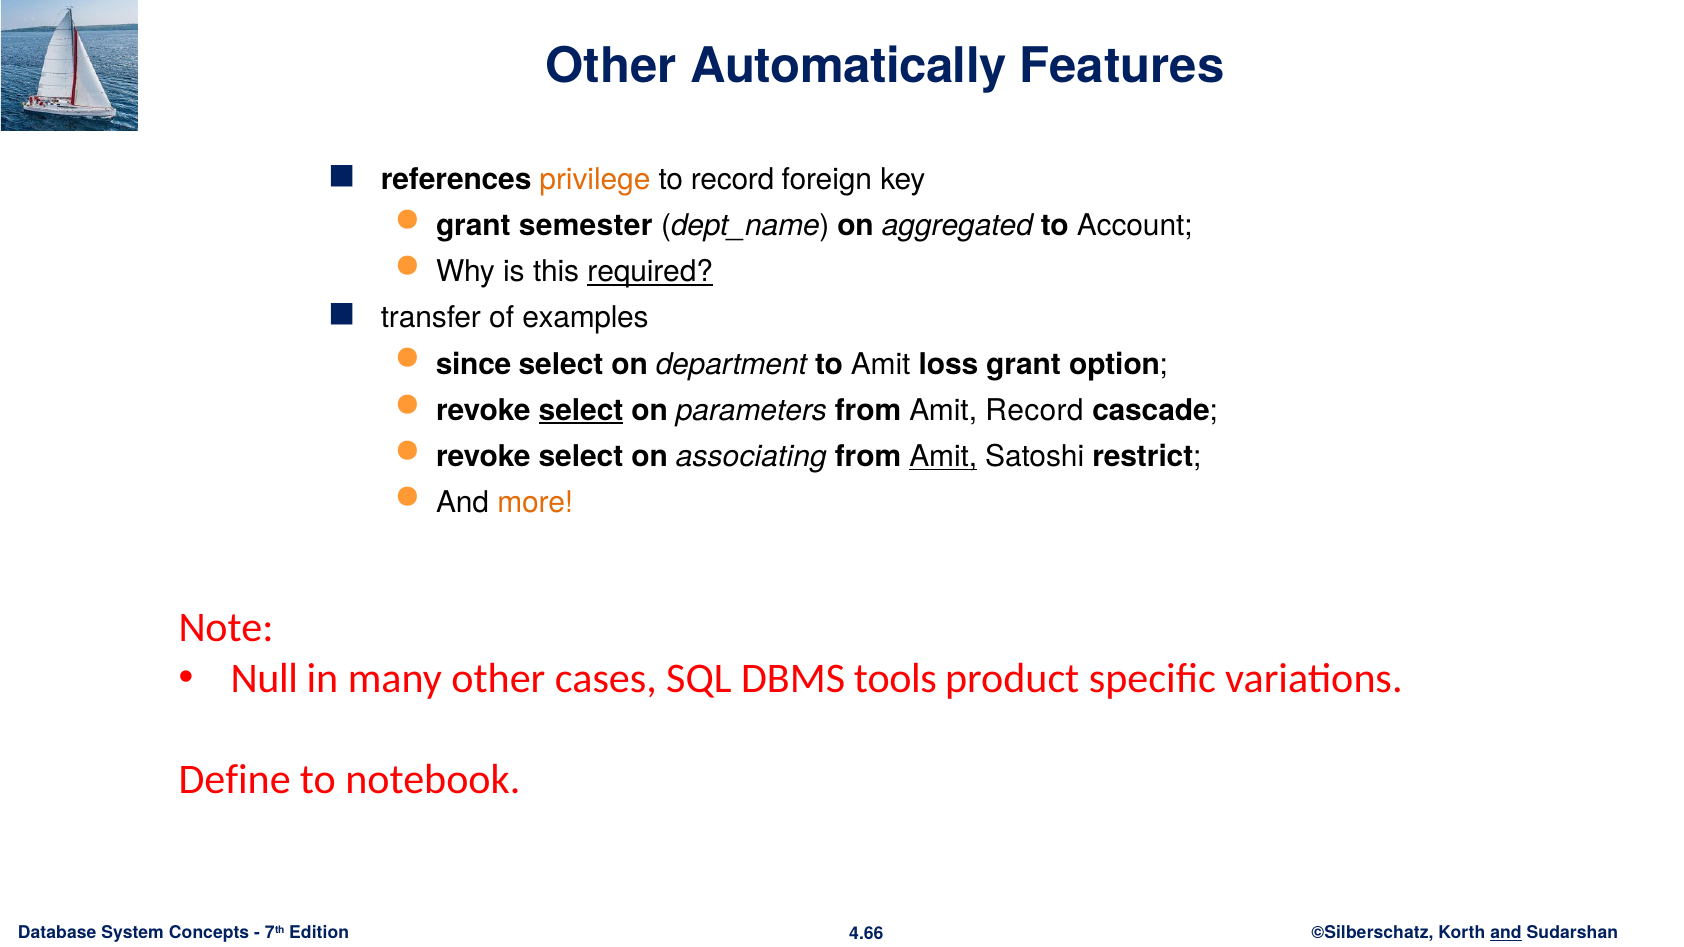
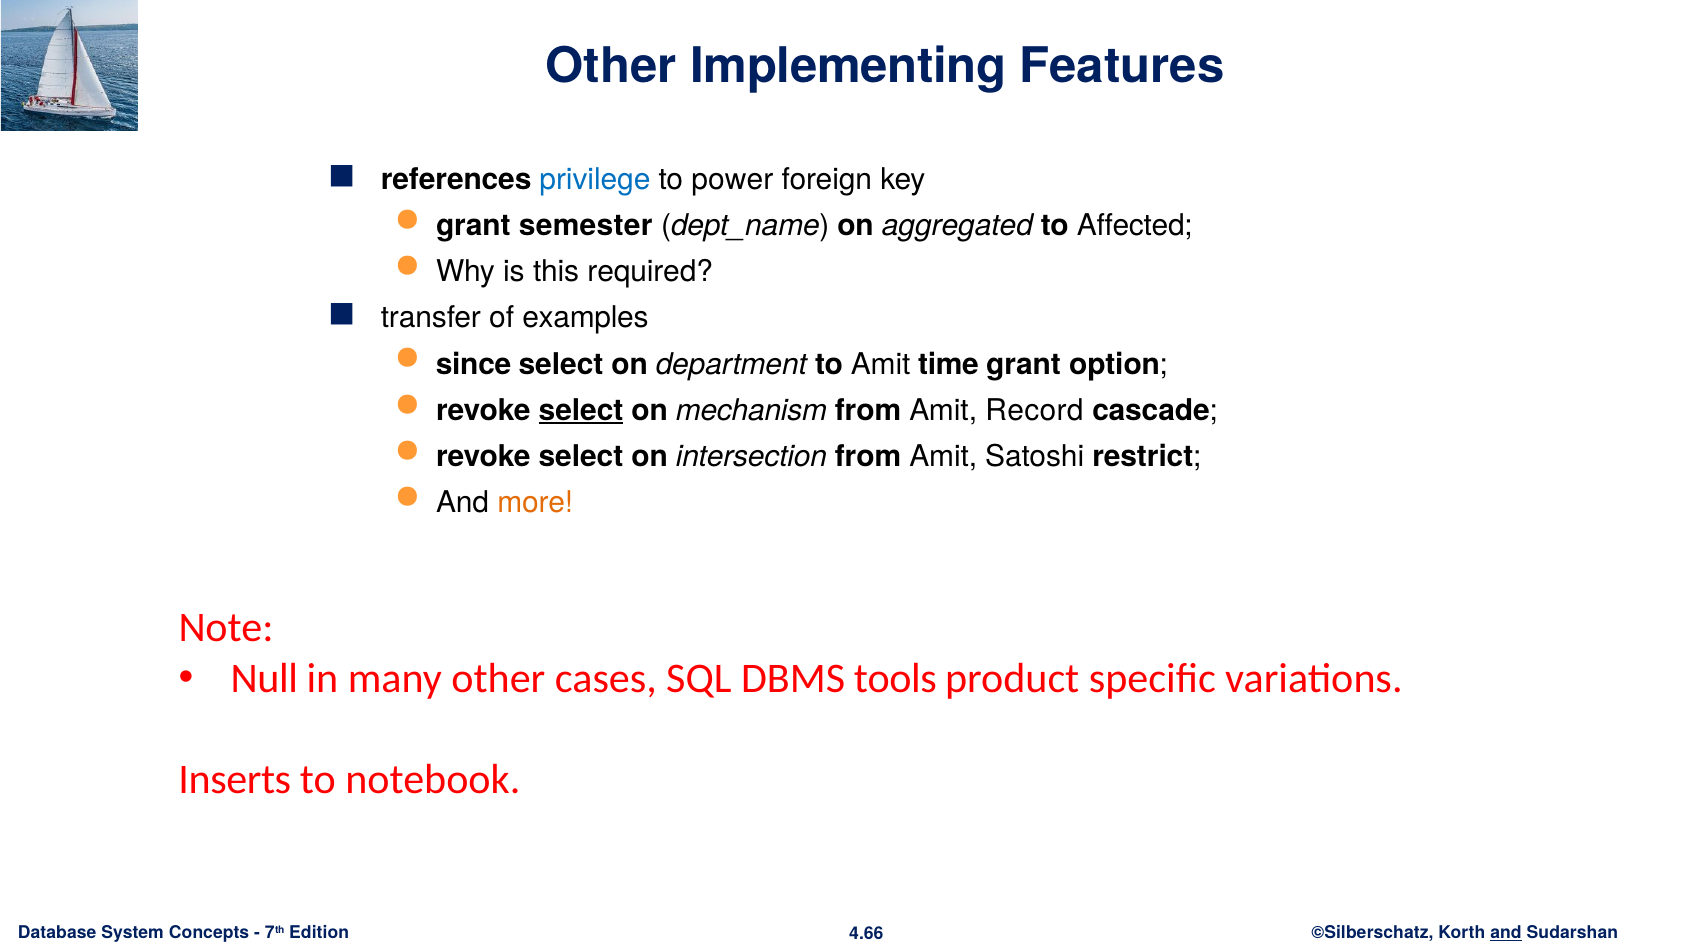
Automatically: Automatically -> Implementing (848, 66)
privilege colour: orange -> blue (595, 179)
to record: record -> power (732, 179)
Account: Account -> Affected (1135, 226)
required underline: present -> none (650, 272)
loss: loss -> time (948, 364)
parameters: parameters -> mechanism (751, 411)
associating: associating -> intersection (751, 457)
Amit underline: present -> none (943, 457)
Define: Define -> Inserts (235, 780)
